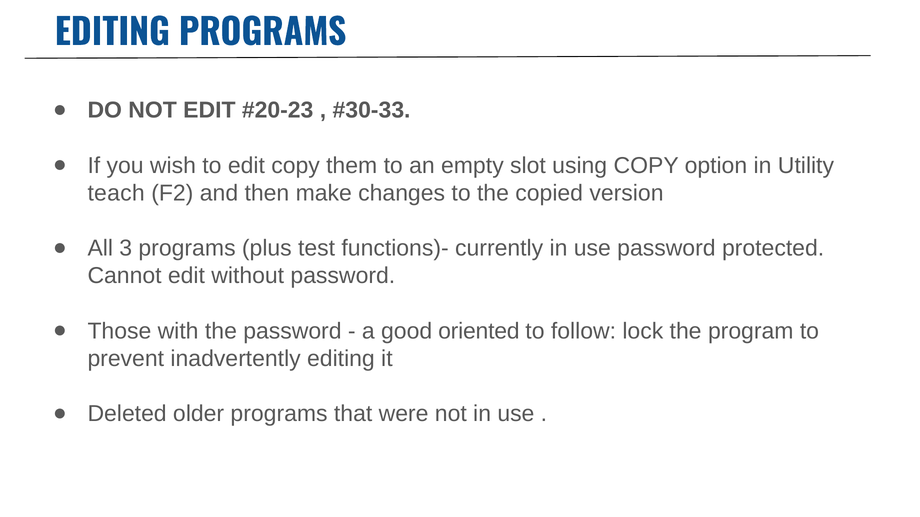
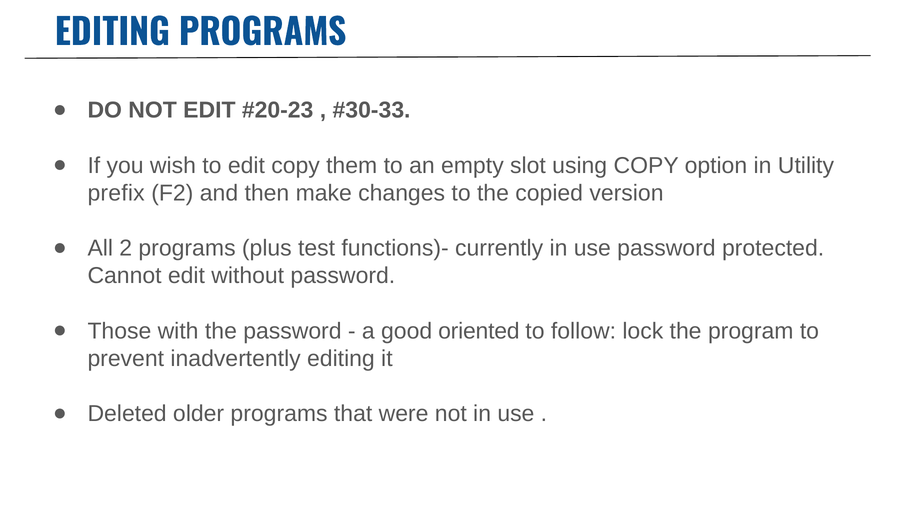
teach: teach -> prefix (116, 193)
3: 3 -> 2 (126, 249)
